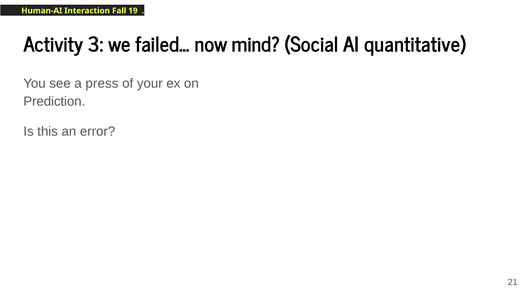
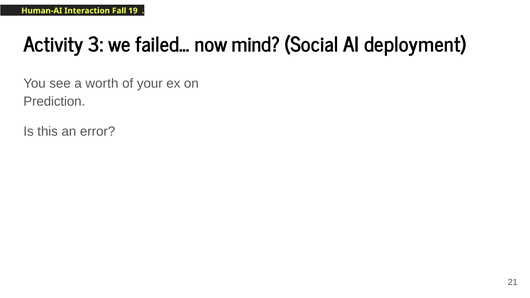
quantitative: quantitative -> deployment (415, 45)
press: press -> worth (102, 83)
